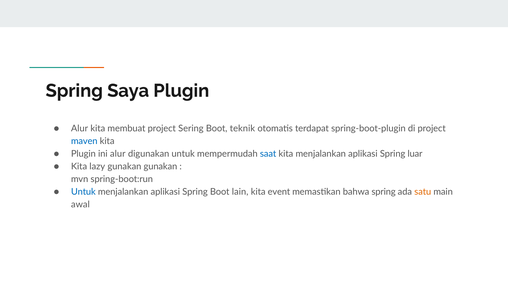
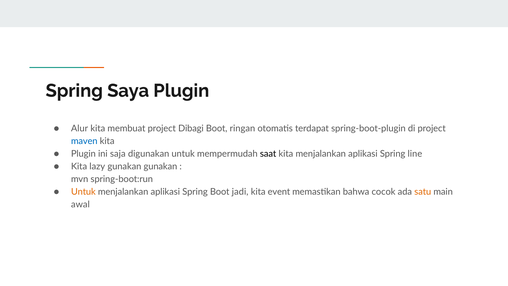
Sering: Sering -> Dibagi (191, 128)
teknik: teknik -> ringan (242, 128)
ini alur: alur -> saja (118, 154)
saat colour: blue -> black (268, 154)
luar: luar -> line (415, 154)
Untuk colour: blue -> orange (83, 192)
lain: lain -> jadi (240, 192)
bahwa spring: spring -> cocok (384, 192)
